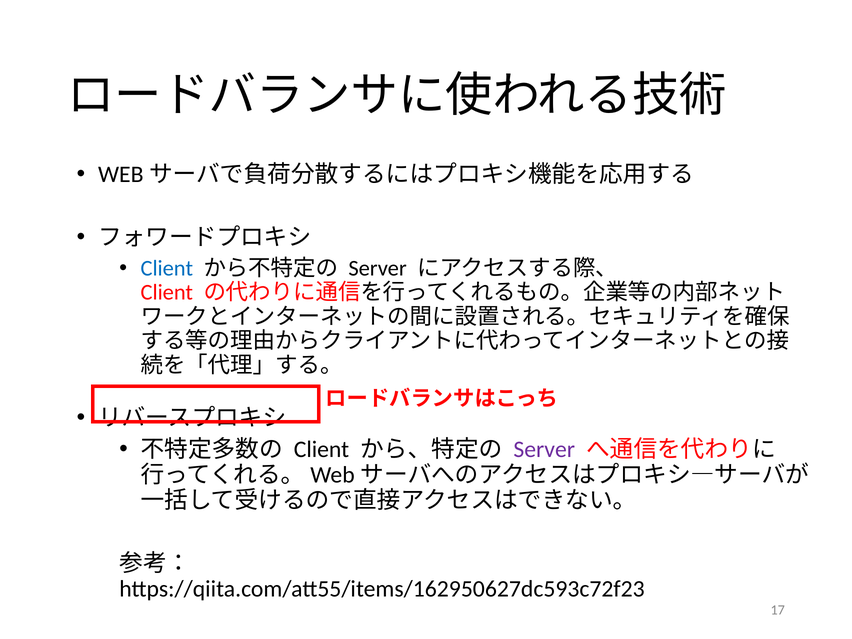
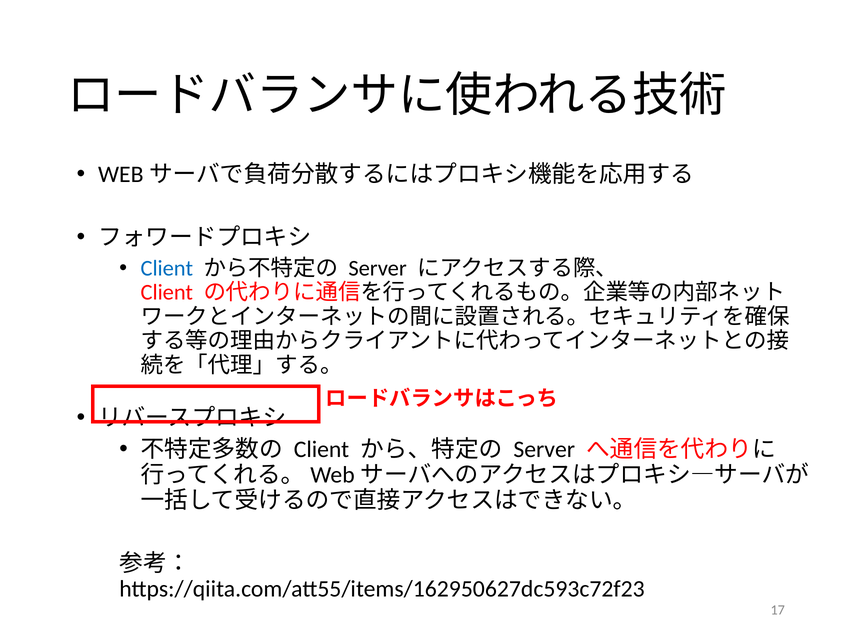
Server colour: purple -> black (544, 449)
